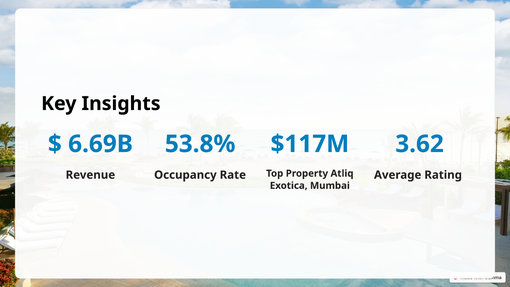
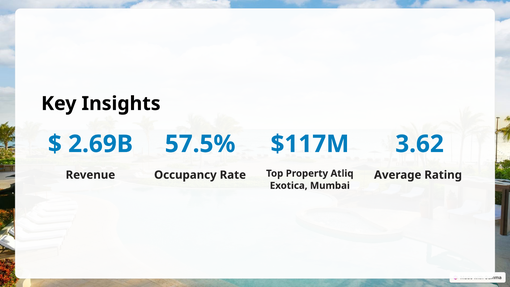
6.69B: 6.69B -> 2.69B (101, 144)
53.8%: 53.8% -> 57.5% (200, 144)
